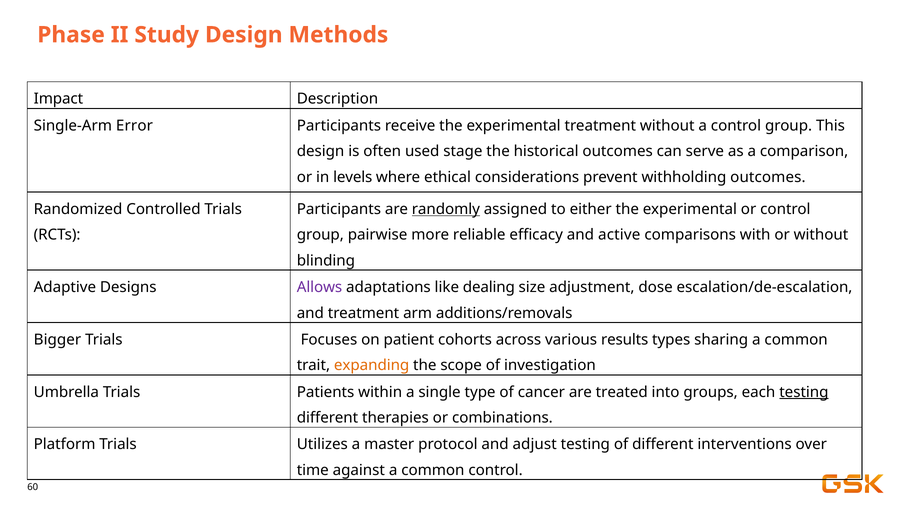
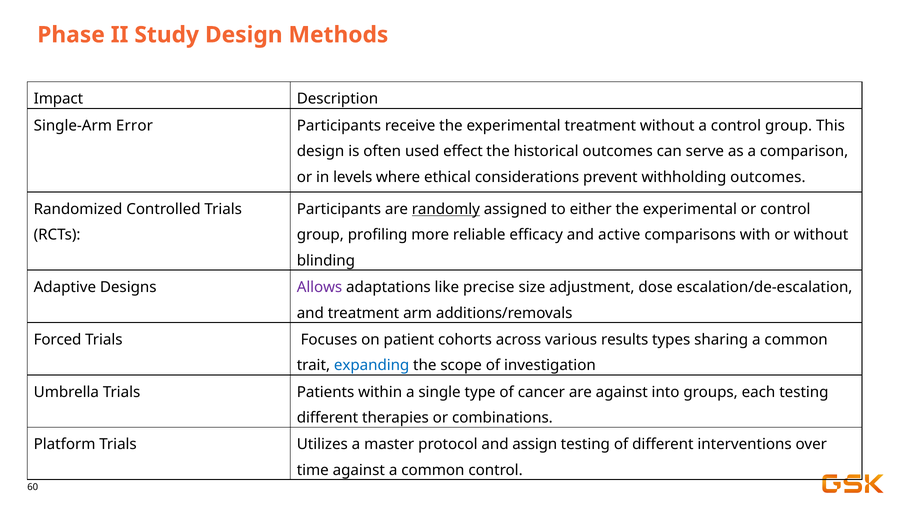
stage: stage -> effect (463, 151)
pairwise: pairwise -> profiling (378, 235)
dealing: dealing -> precise (489, 288)
Bigger: Bigger -> Forced (58, 340)
expanding colour: orange -> blue (372, 366)
are treated: treated -> against (622, 392)
testing underline: present -> none (804, 392)
adjust: adjust -> assign (535, 445)
